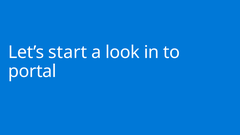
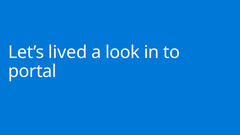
start: start -> lived (68, 52)
